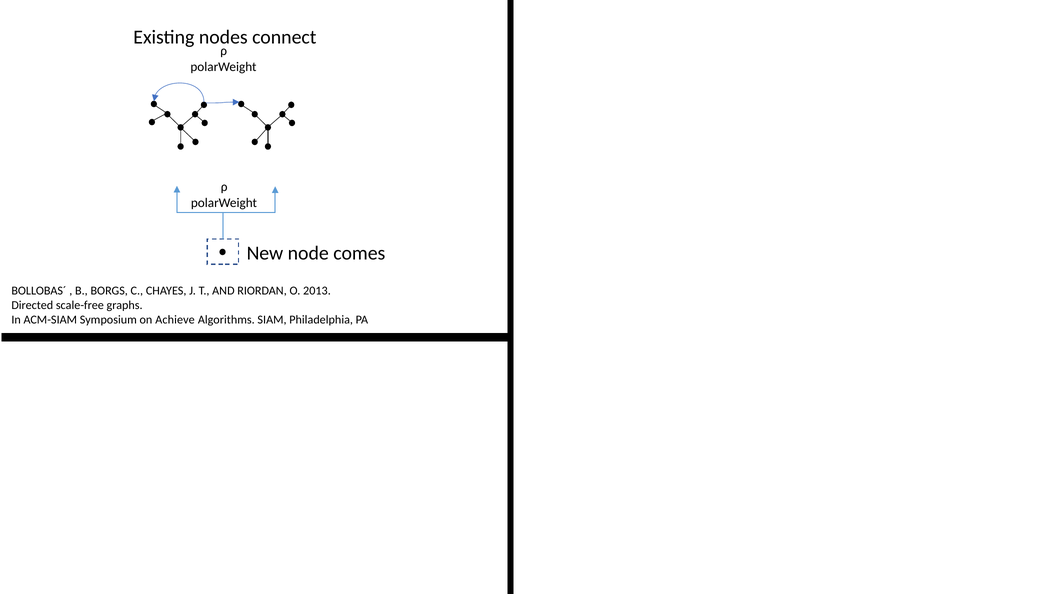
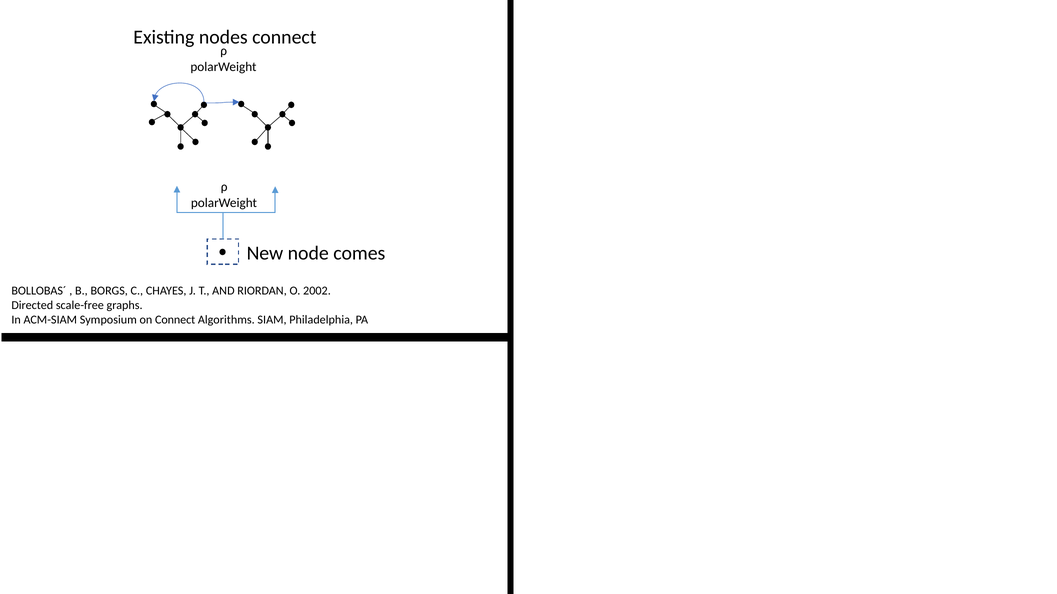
2013: 2013 -> 2002 (317, 291)
on Achieve: Achieve -> Connect (175, 320)
